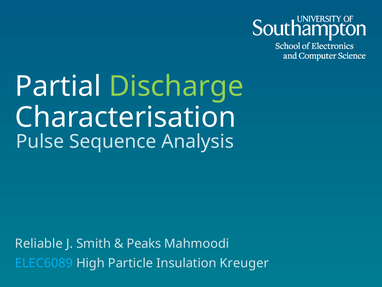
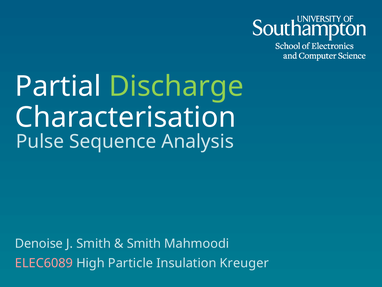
Reliable: Reliable -> Denoise (39, 243)
Peaks: Peaks -> Smith (144, 243)
ELEC6089 colour: light blue -> pink (44, 263)
